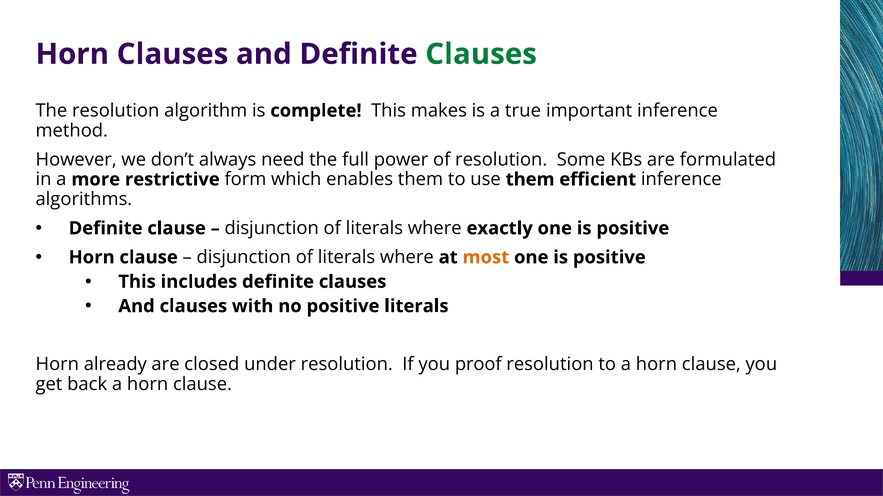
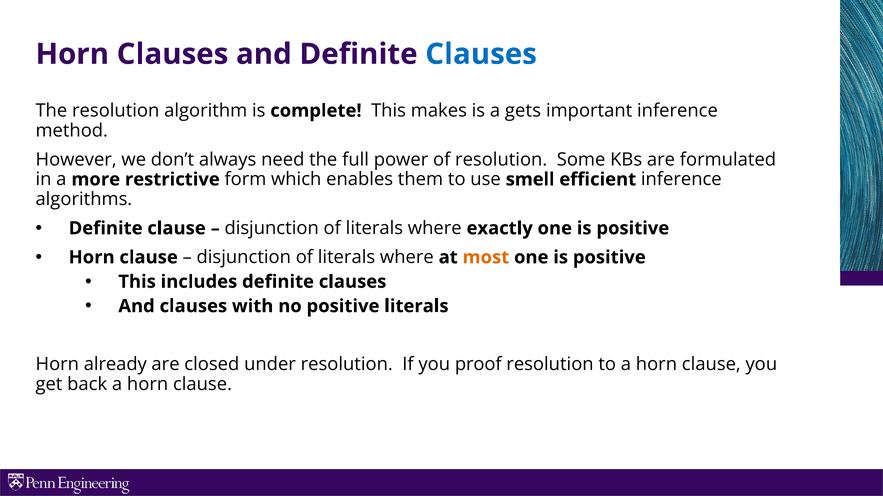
Clauses colour: green -> blue (481, 54)
true: true -> gets (523, 111)
use them: them -> smell (530, 180)
